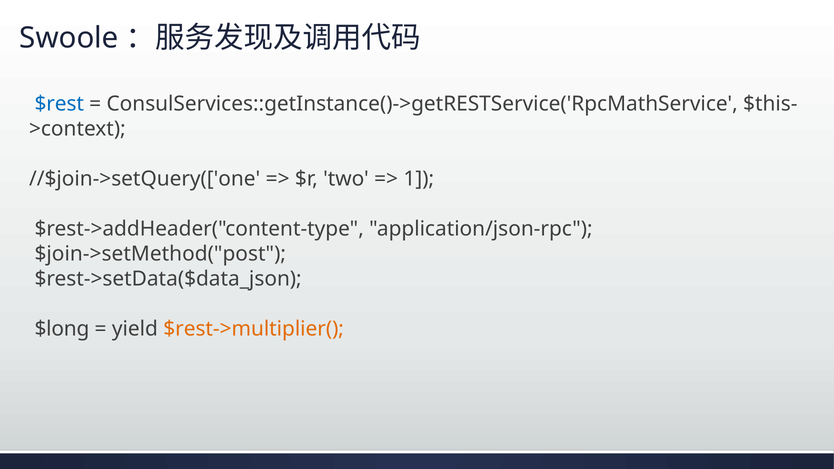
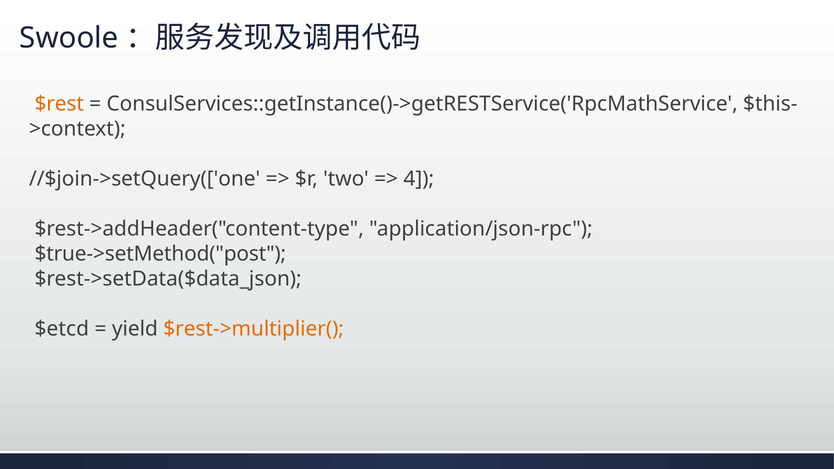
$rest colour: blue -> orange (59, 104)
1: 1 -> 4 (419, 179)
$join->setMethod("post: $join->setMethod("post -> $true->setMethod("post (160, 254)
$long: $long -> $etcd (62, 329)
